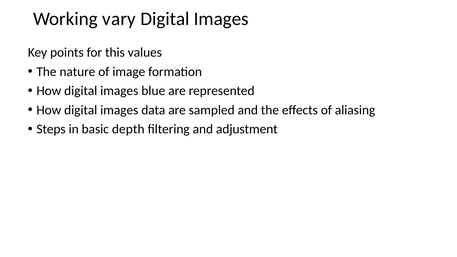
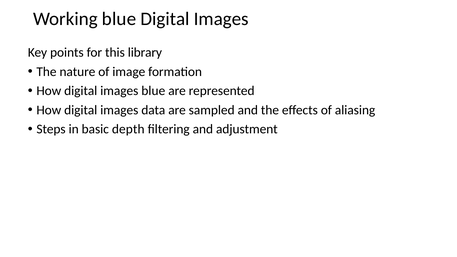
Working vary: vary -> blue (119, 19)
values: values -> library (145, 53)
